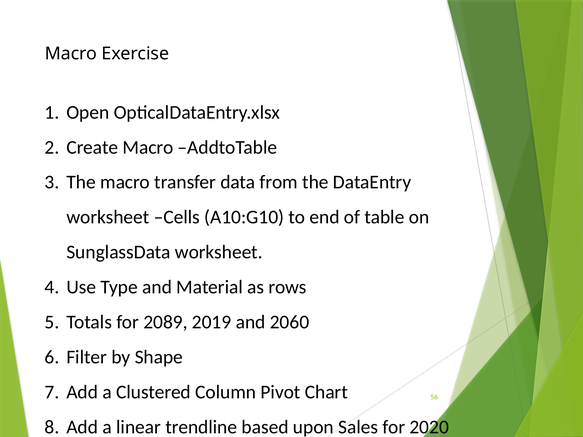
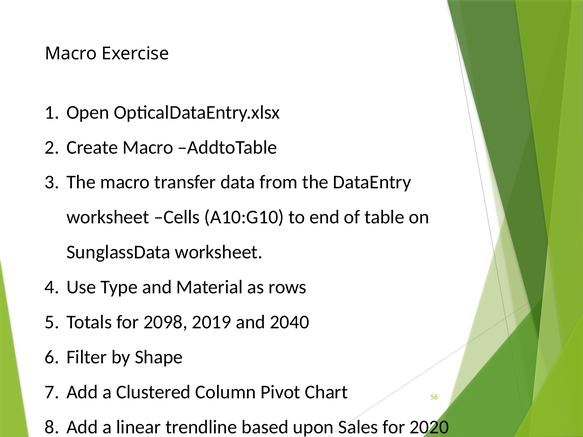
2089: 2089 -> 2098 (165, 322)
2060: 2060 -> 2040 (290, 322)
